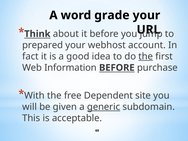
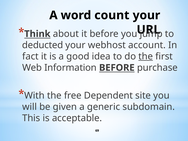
grade: grade -> count (112, 15)
prepared: prepared -> deducted (43, 45)
generic underline: present -> none (104, 107)
